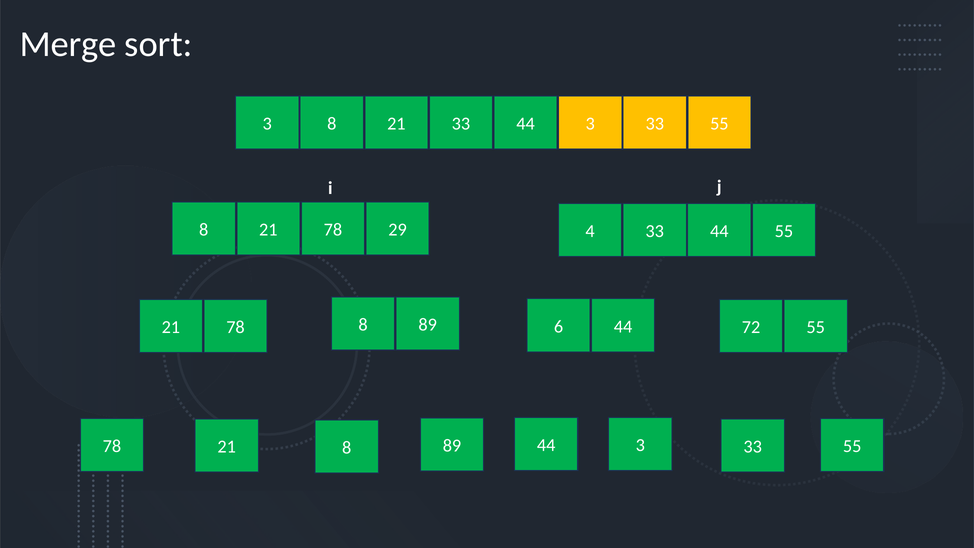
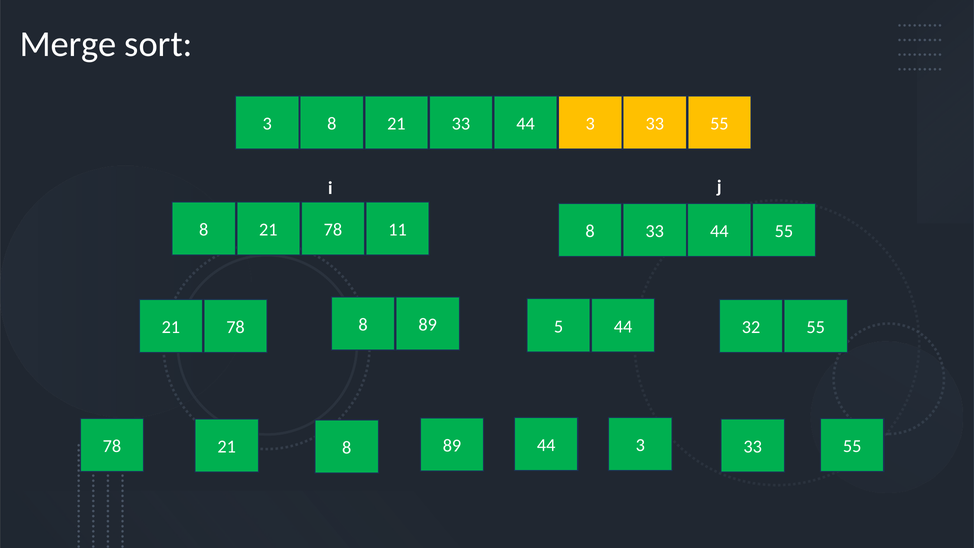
29: 29 -> 11 (398, 230)
8 4: 4 -> 8 (590, 231)
6: 6 -> 5 (559, 326)
72: 72 -> 32 (751, 327)
